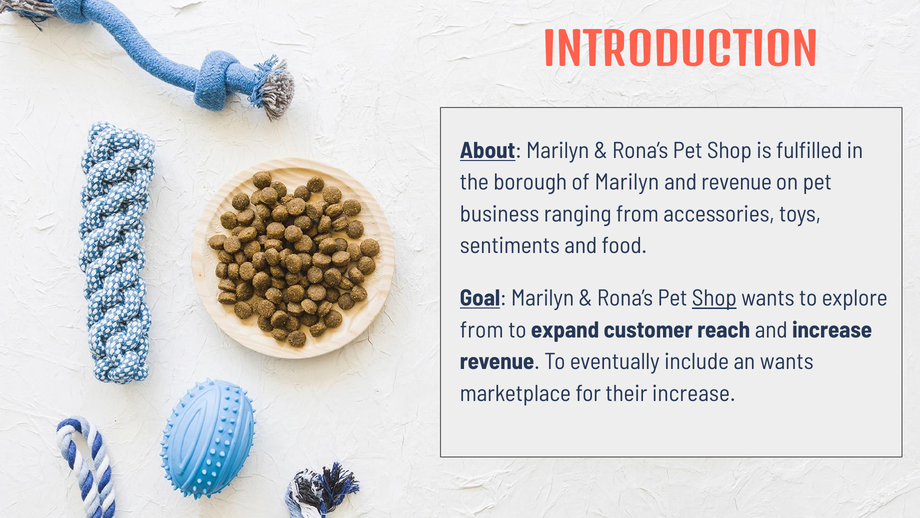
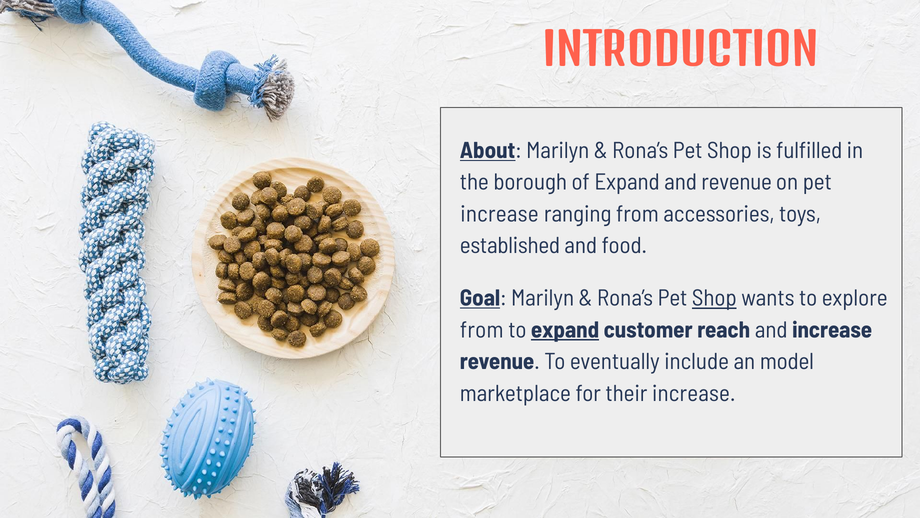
of Marilyn: Marilyn -> Expand (627, 182)
business: business -> increase (499, 214)
sentiments: sentiments -> established (510, 245)
expand underline: none -> present (565, 330)
an wants: wants -> model (787, 361)
